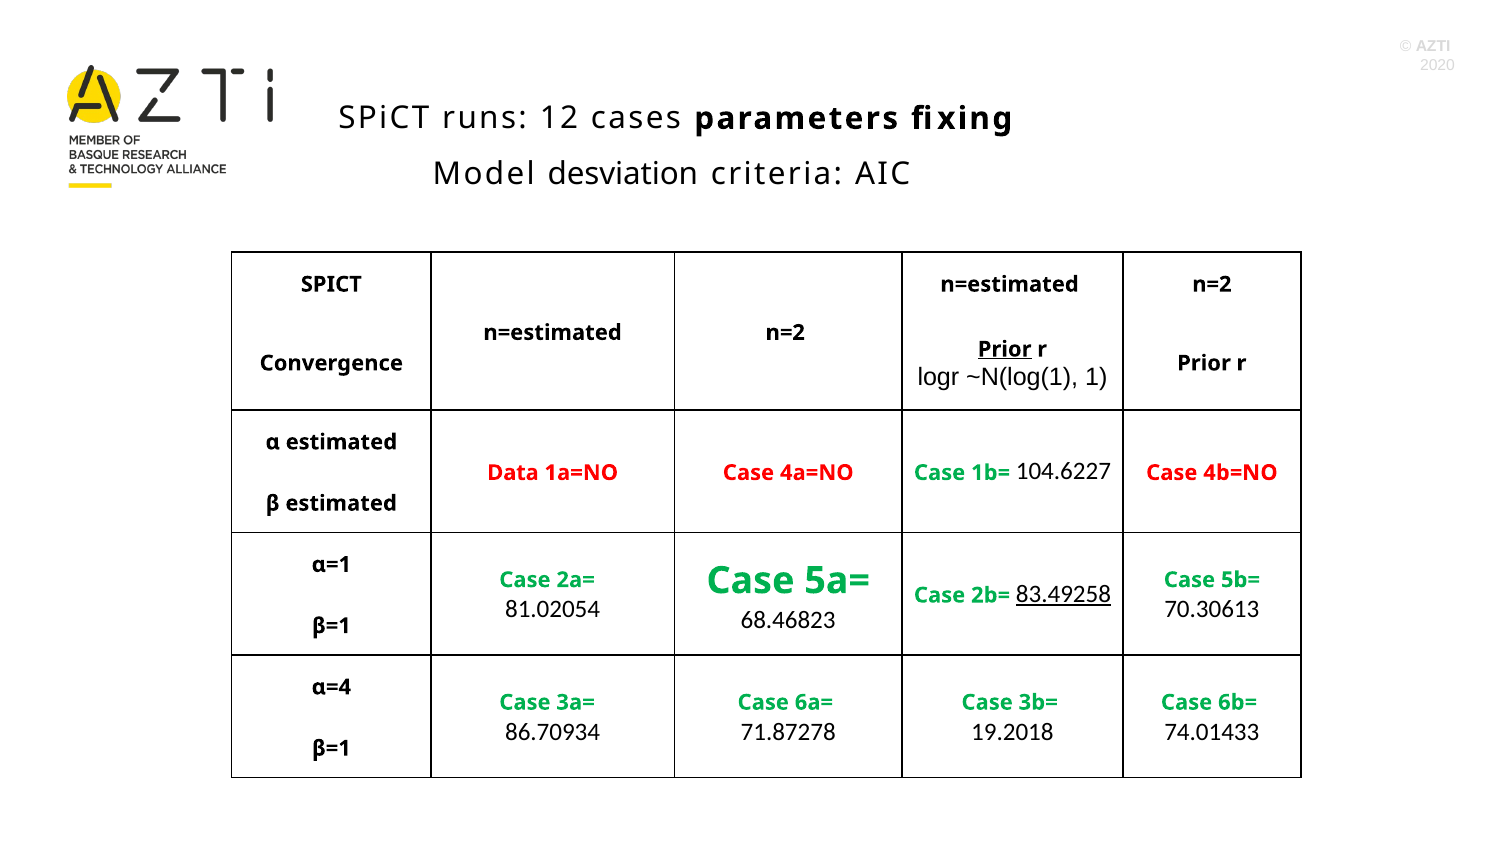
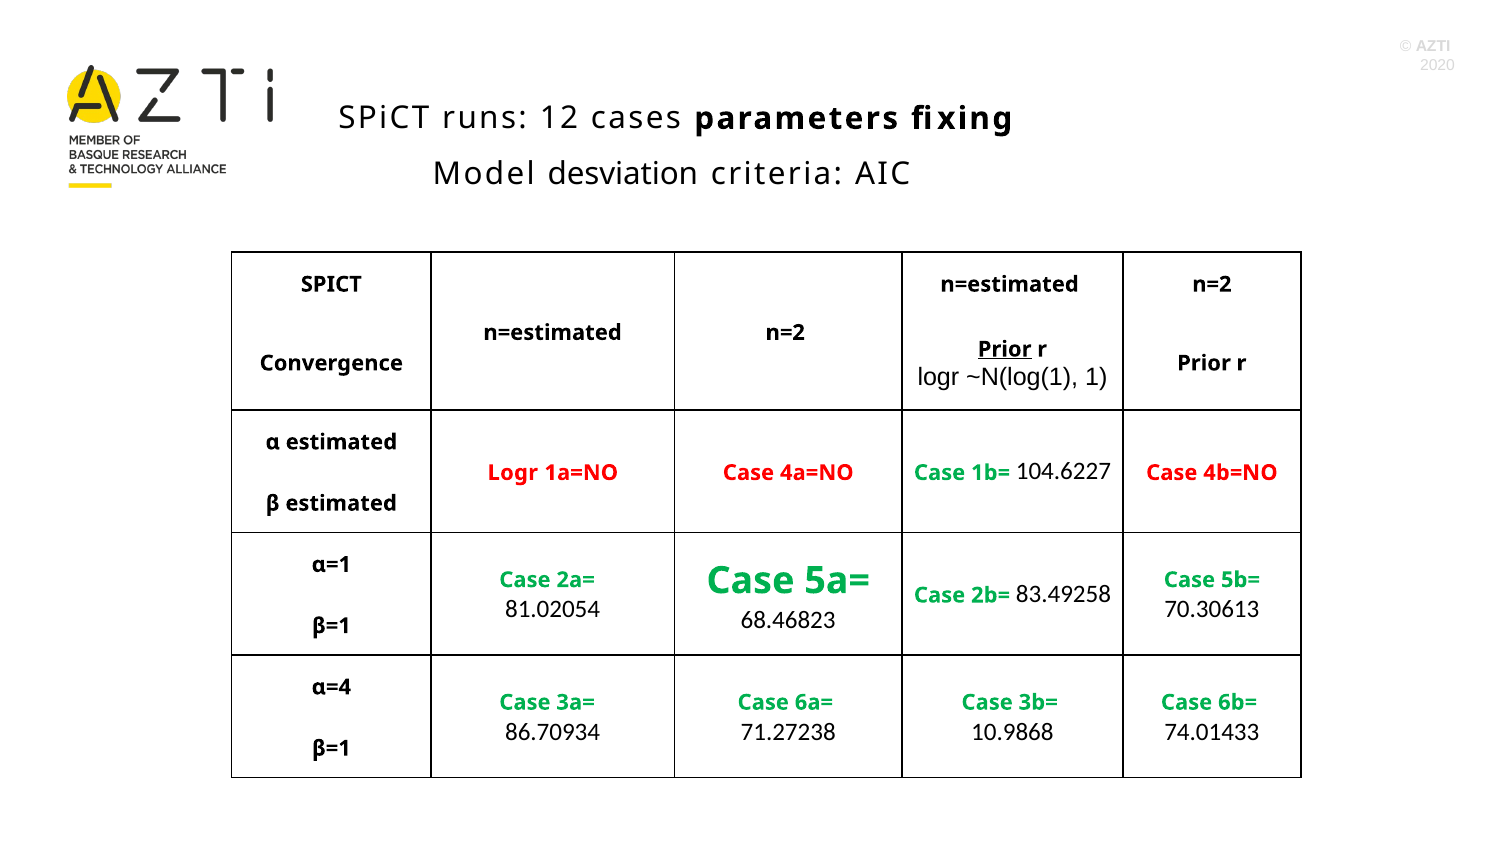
Data: Data -> Logr (513, 473)
83.49258 underline: present -> none (1063, 594)
71.87278: 71.87278 -> 71.27238 (788, 731)
19.2018: 19.2018 -> 10.9868 (1012, 731)
